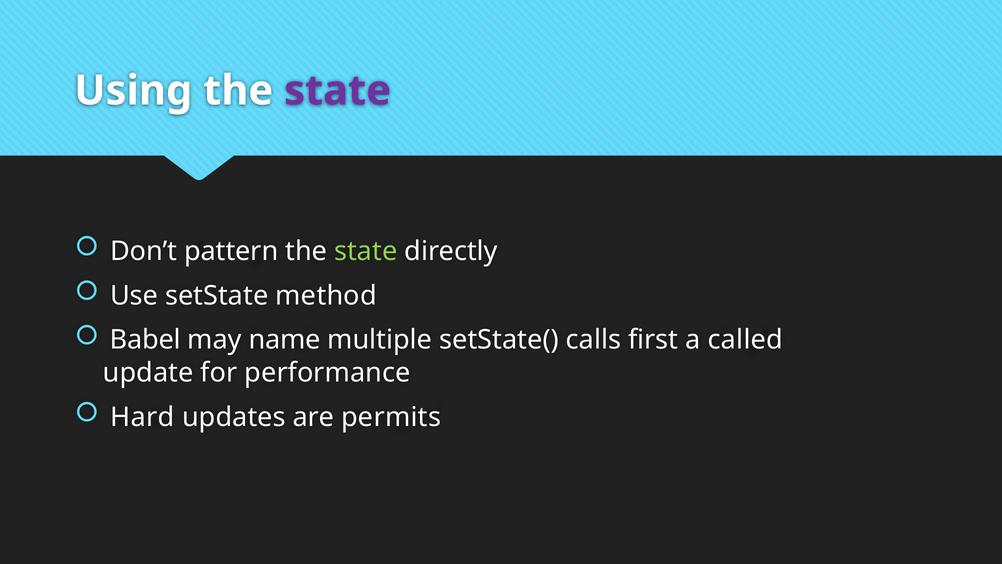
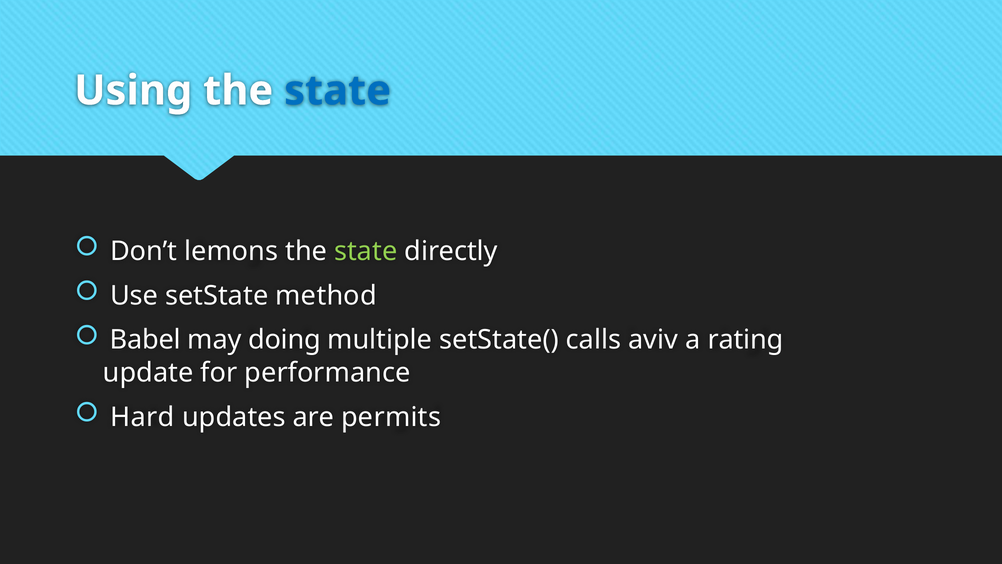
state colour: purple -> blue (338, 91)
pattern: pattern -> lemons (231, 251)
name: name -> doing (285, 340)
first: first -> aviv (653, 340)
called: called -> rating (745, 340)
